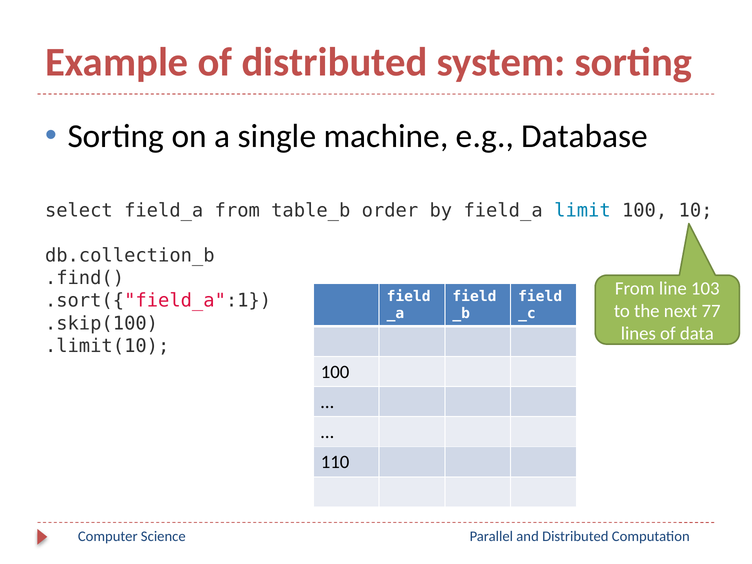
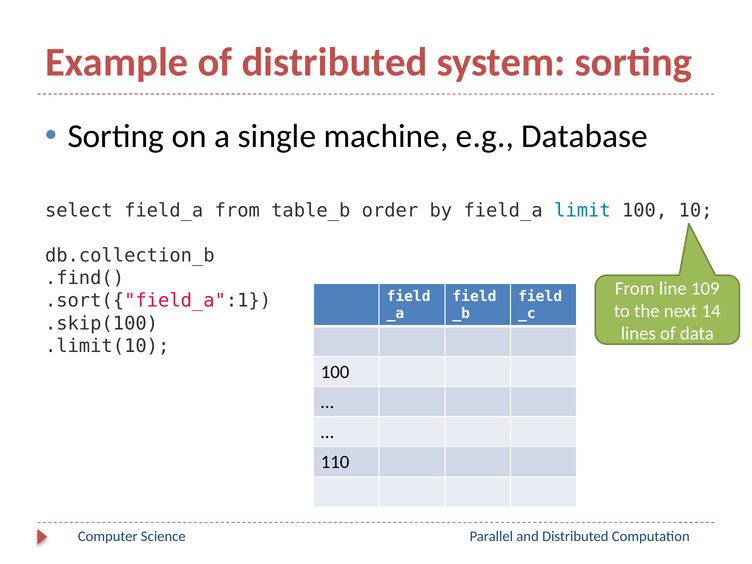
103: 103 -> 109 (705, 288)
77: 77 -> 14 (711, 311)
